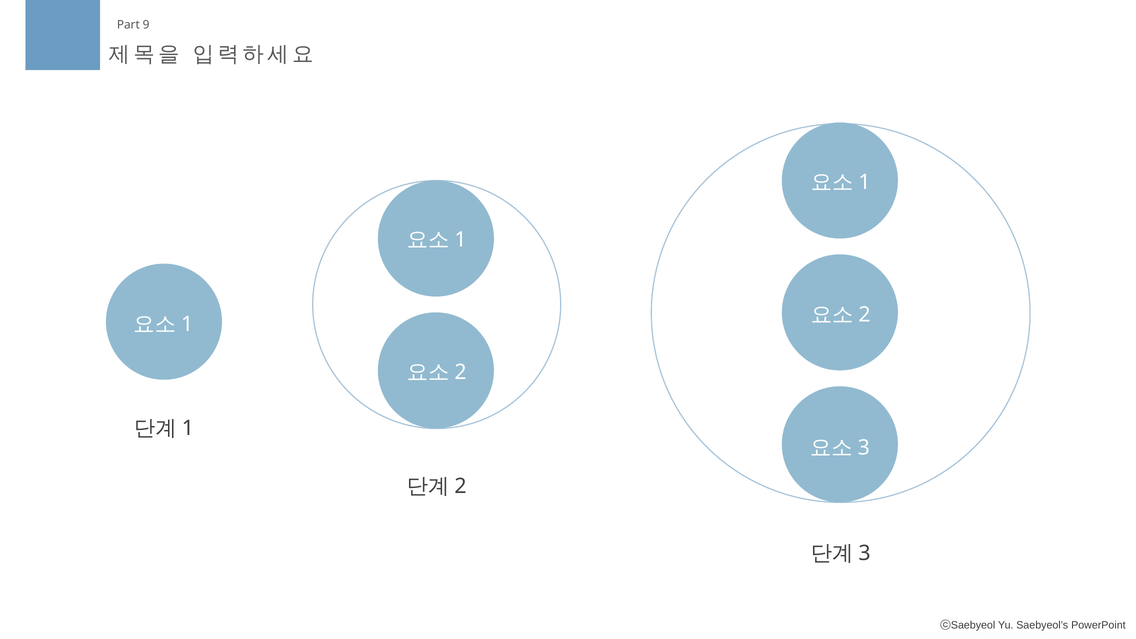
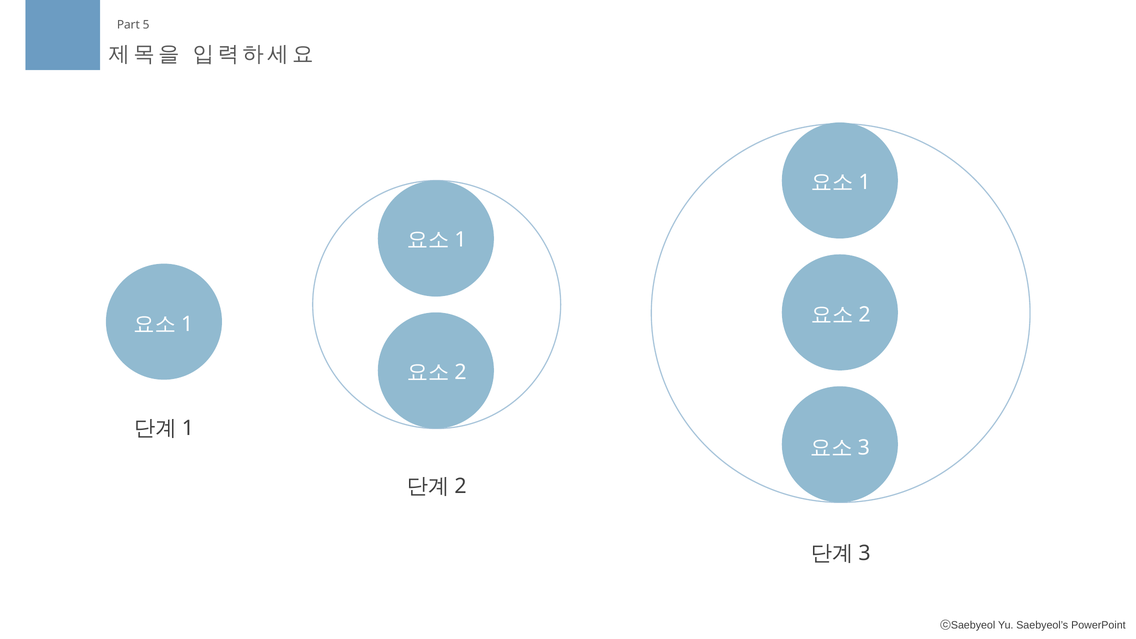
9: 9 -> 5 (146, 25)
